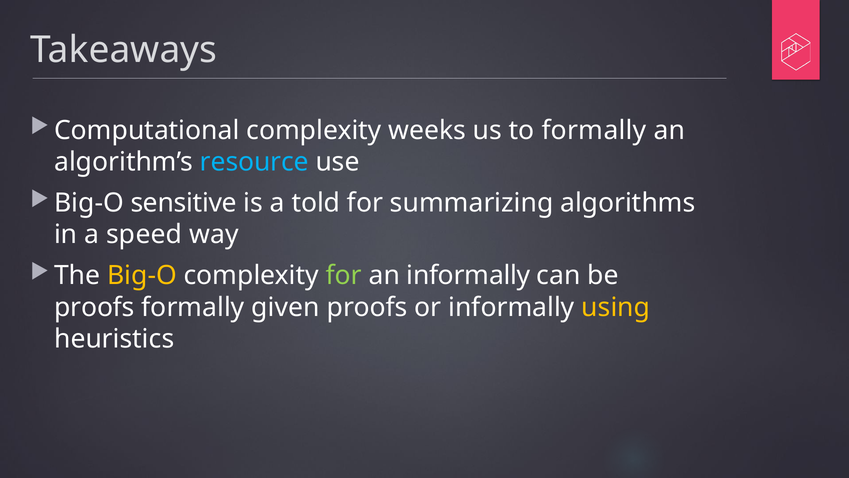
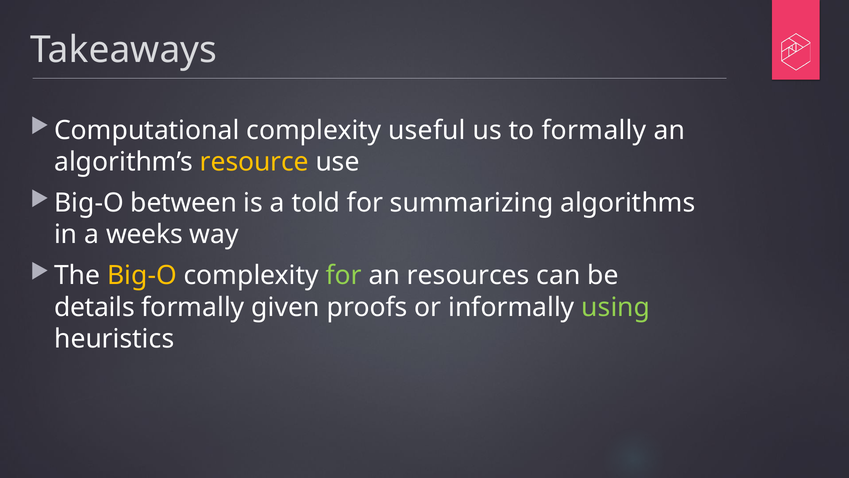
weeks: weeks -> useful (427, 130)
resource colour: light blue -> yellow (254, 162)
sensitive: sensitive -> between (184, 203)
speed: speed -> weeks (144, 235)
an informally: informally -> resources (468, 275)
proofs: proofs -> details (94, 307)
using colour: yellow -> light green (616, 307)
